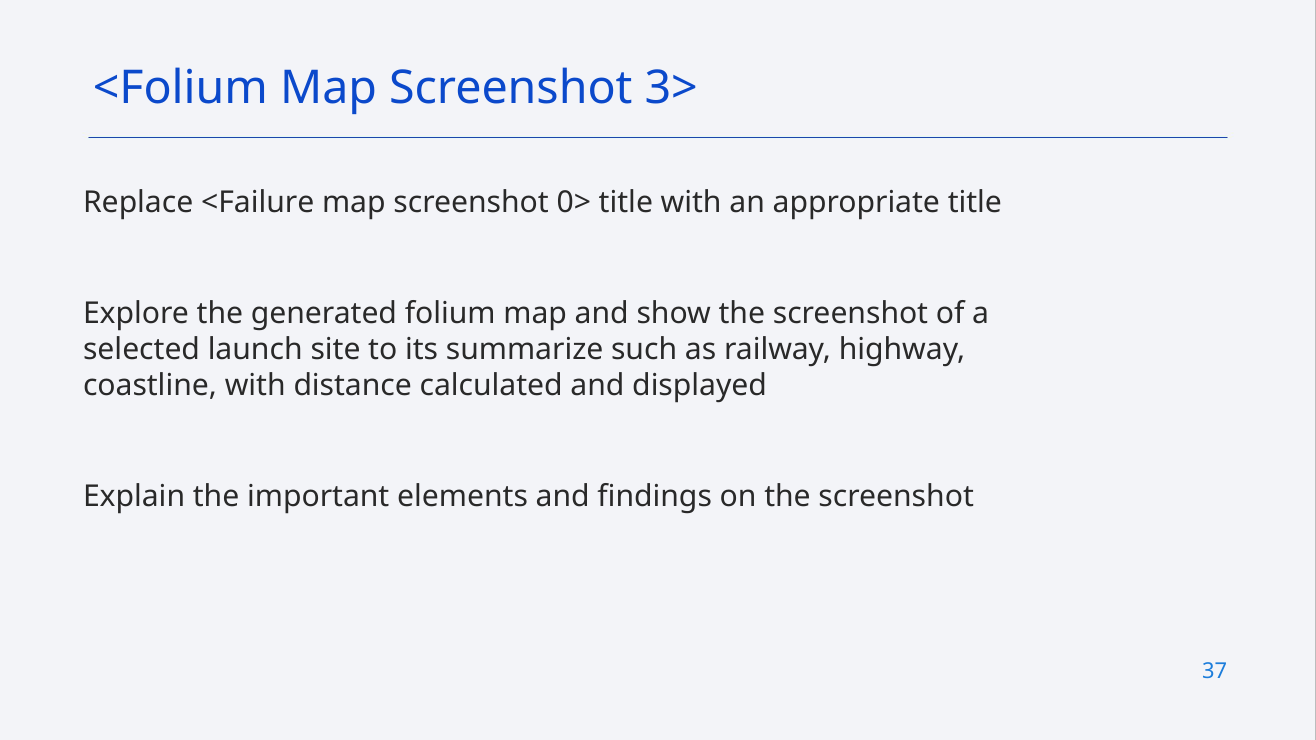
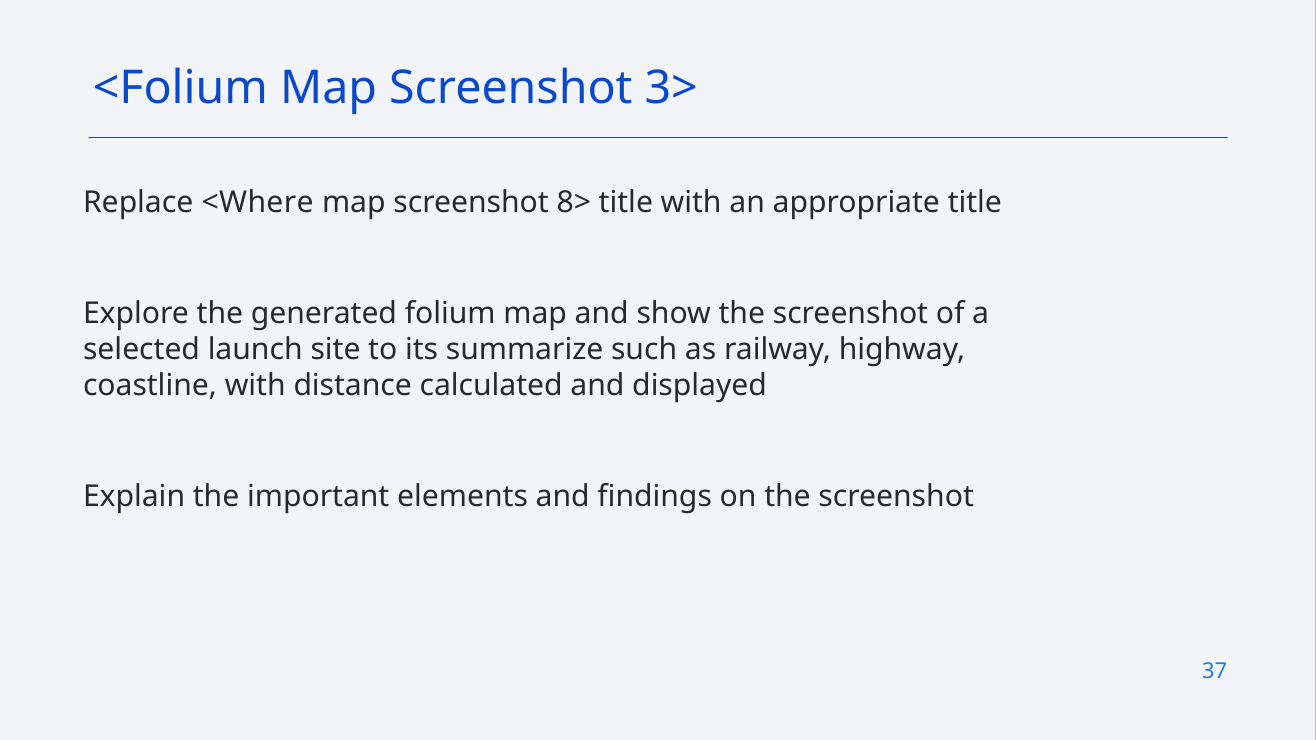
<Failure: <Failure -> <Where (258, 203)
0>: 0> -> 8> (574, 203)
